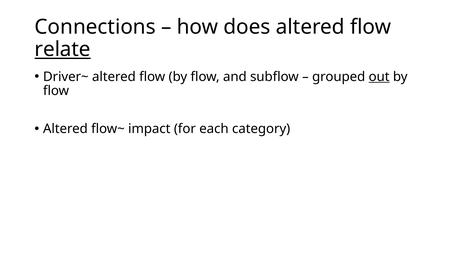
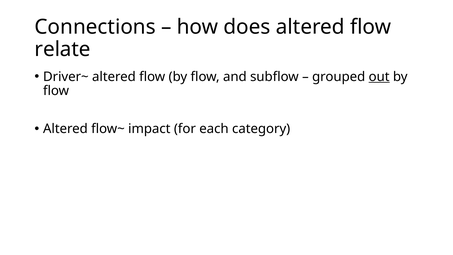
relate underline: present -> none (63, 49)
